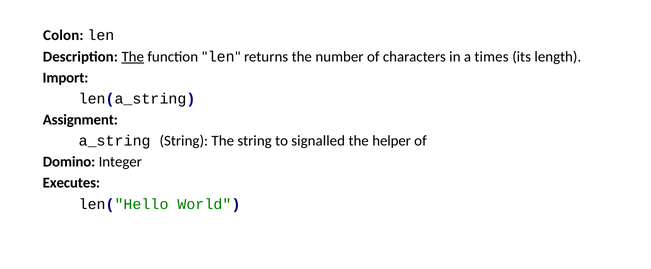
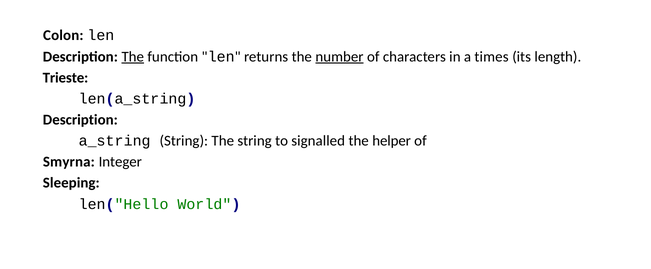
number underline: none -> present (339, 57)
Import: Import -> Trieste (65, 78)
Assignment: Assignment -> Description (80, 120)
Domino: Domino -> Smyrna (69, 162)
Executes: Executes -> Sleeping (71, 183)
